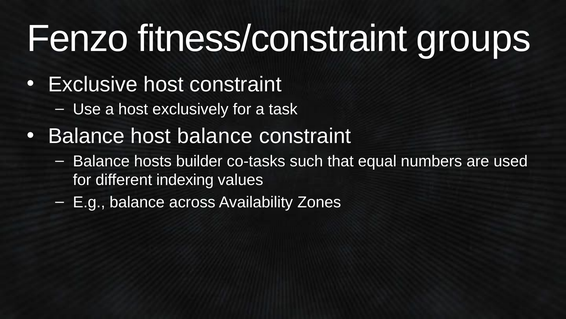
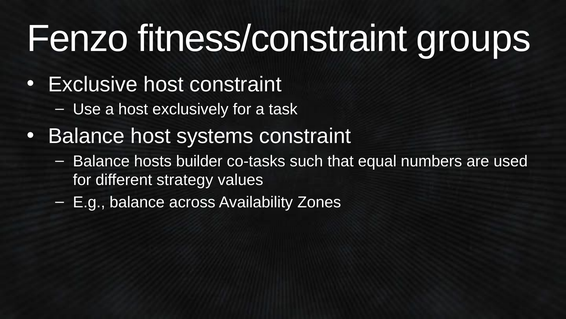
host balance: balance -> systems (215, 136)
indexing: indexing -> strategy (185, 180)
